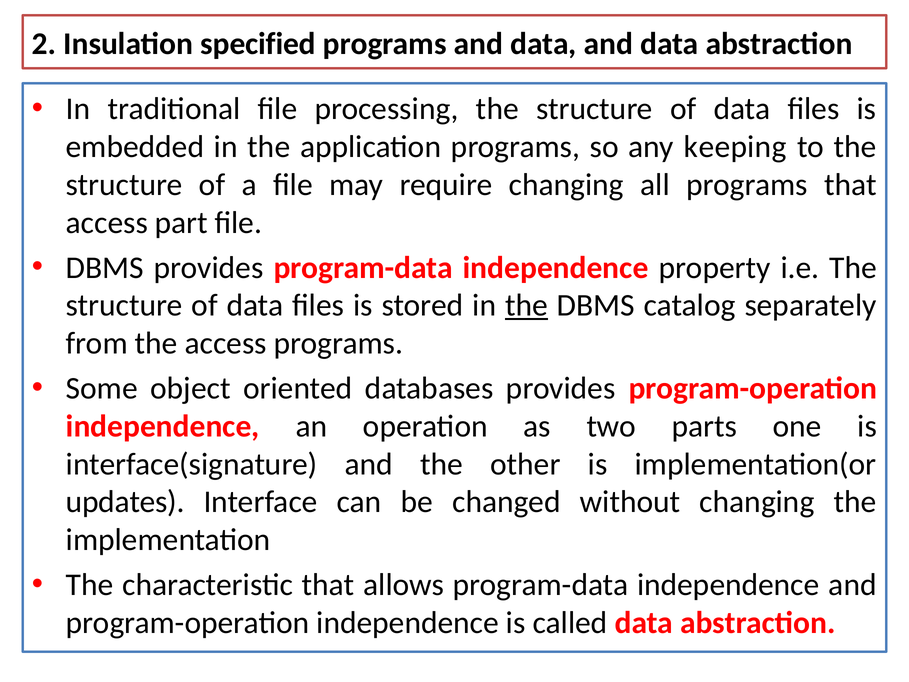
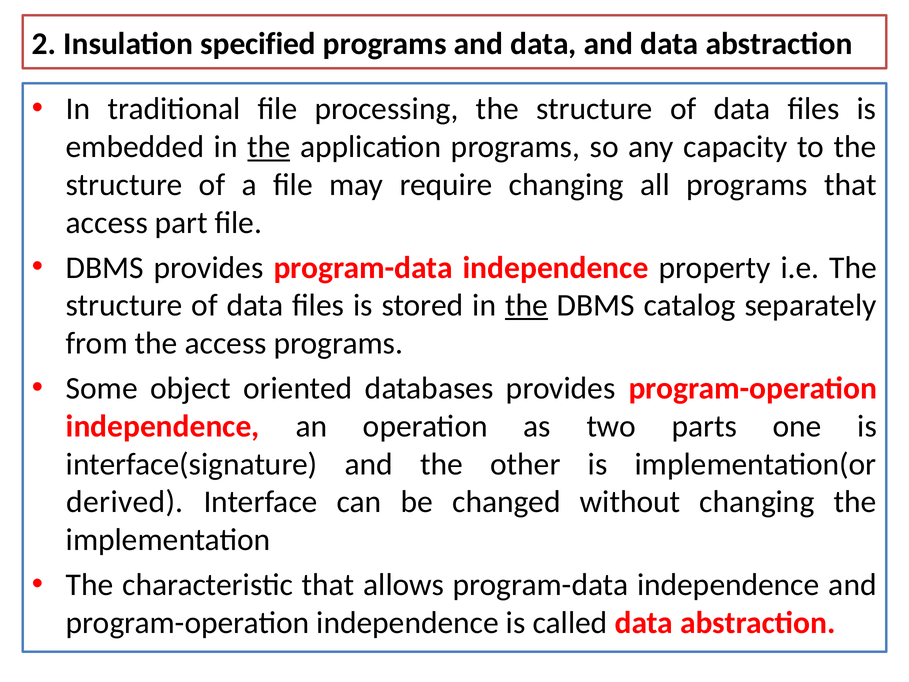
the underline: none -> present (269, 147)
keeping: keeping -> capacity (736, 147)
updates: updates -> derived (125, 502)
